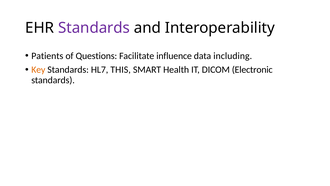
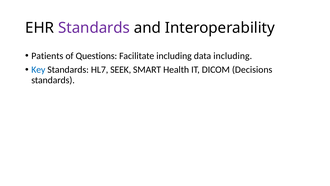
Facilitate influence: influence -> including (174, 56)
Key colour: orange -> blue (38, 70)
THIS: THIS -> SEEK (121, 70)
Electronic: Electronic -> Decisions (252, 70)
